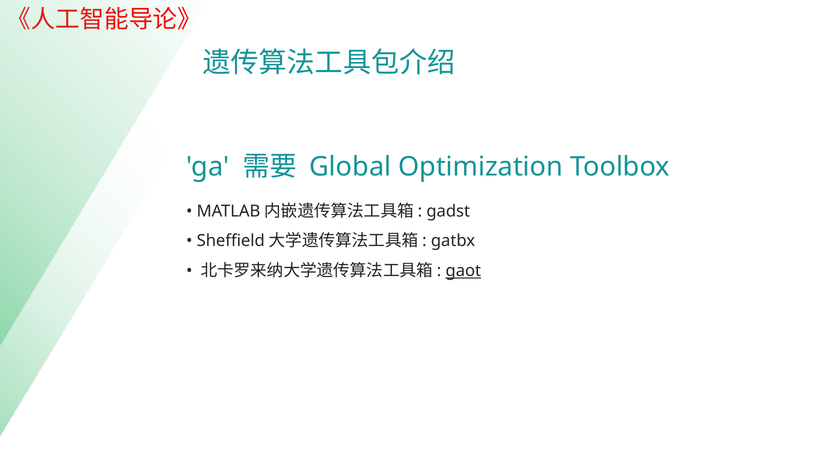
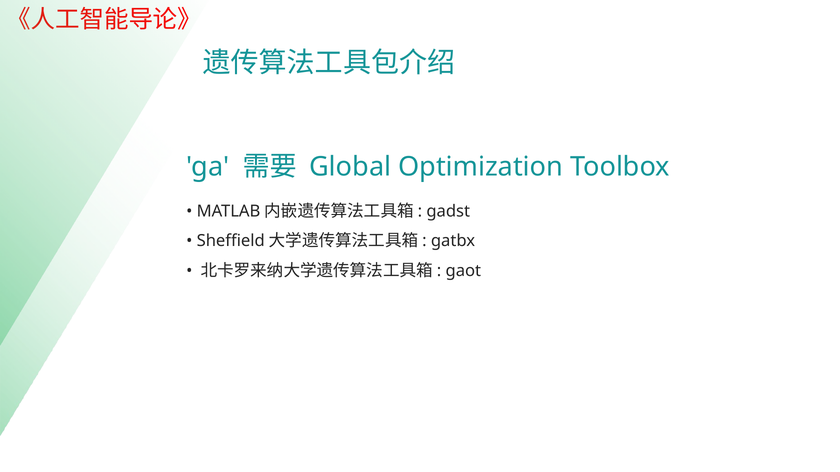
gaot underline: present -> none (463, 271)
